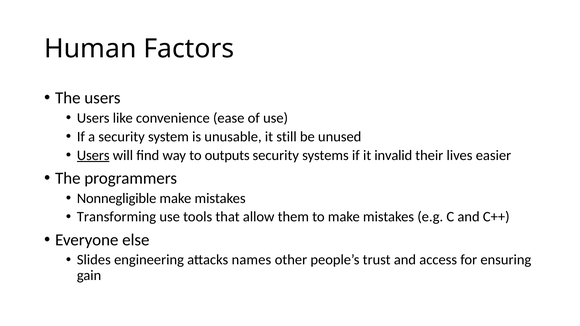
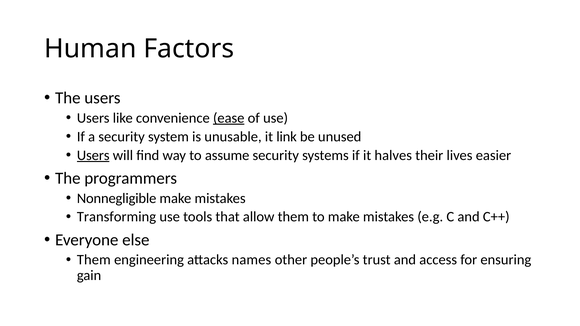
ease underline: none -> present (229, 118)
still: still -> link (287, 137)
outputs: outputs -> assume (227, 155)
invalid: invalid -> halves (393, 155)
Slides: Slides -> Them (94, 260)
